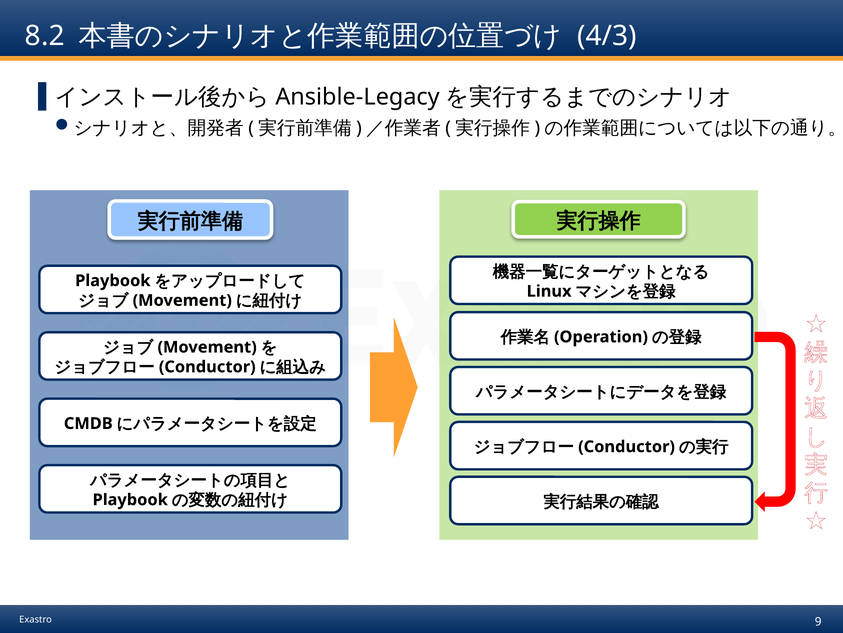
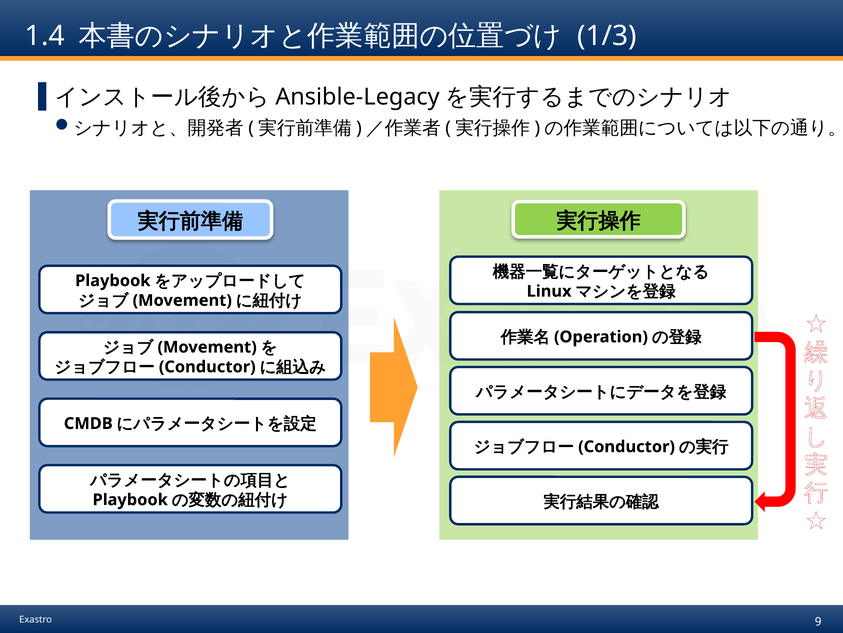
8.2: 8.2 -> 1.4 (45, 36)
4/3: 4/3 -> 1/3 (607, 36)
